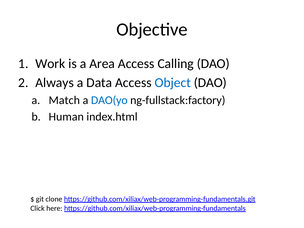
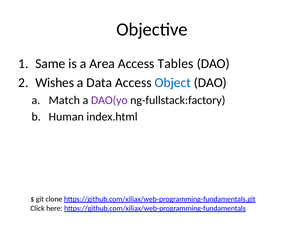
Work: Work -> Same (50, 64)
Calling: Calling -> Tables (176, 64)
Always: Always -> Wishes (55, 83)
DAO(yo colour: blue -> purple (109, 100)
